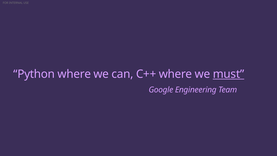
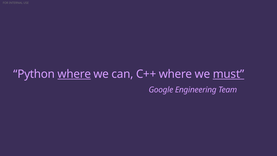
where underline: none -> present (74, 74)
